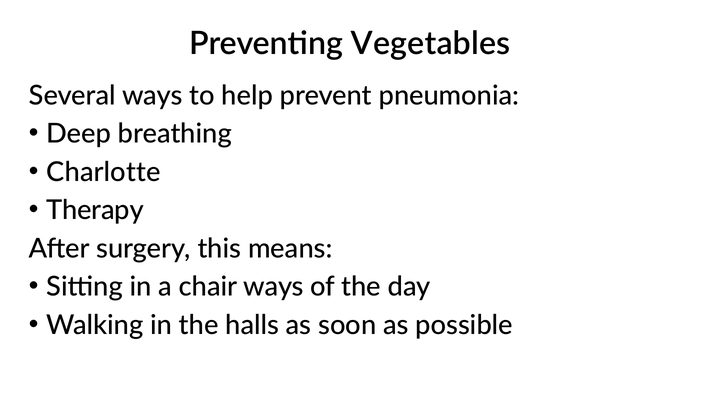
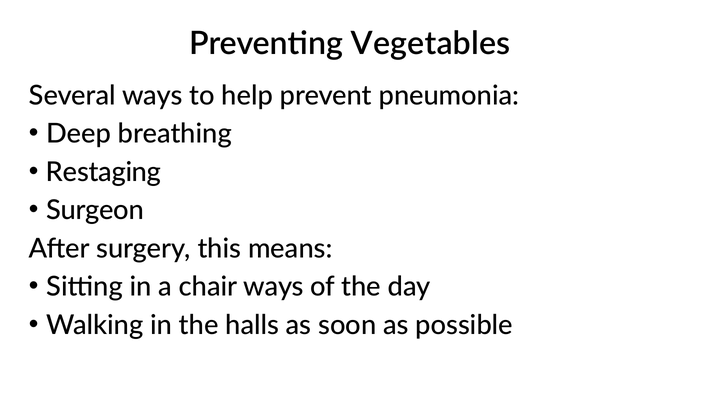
Charlotte: Charlotte -> Restaging (104, 172)
Therapy: Therapy -> Surgeon (95, 210)
